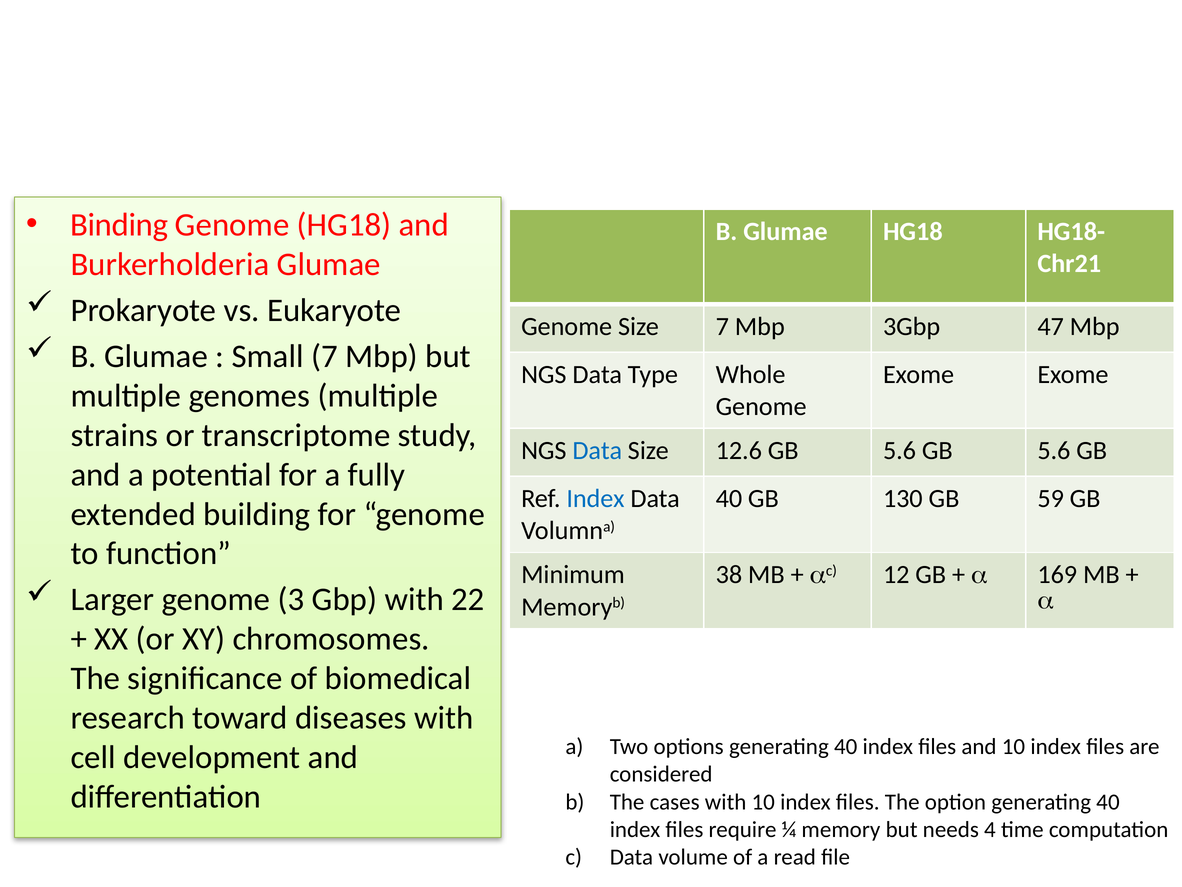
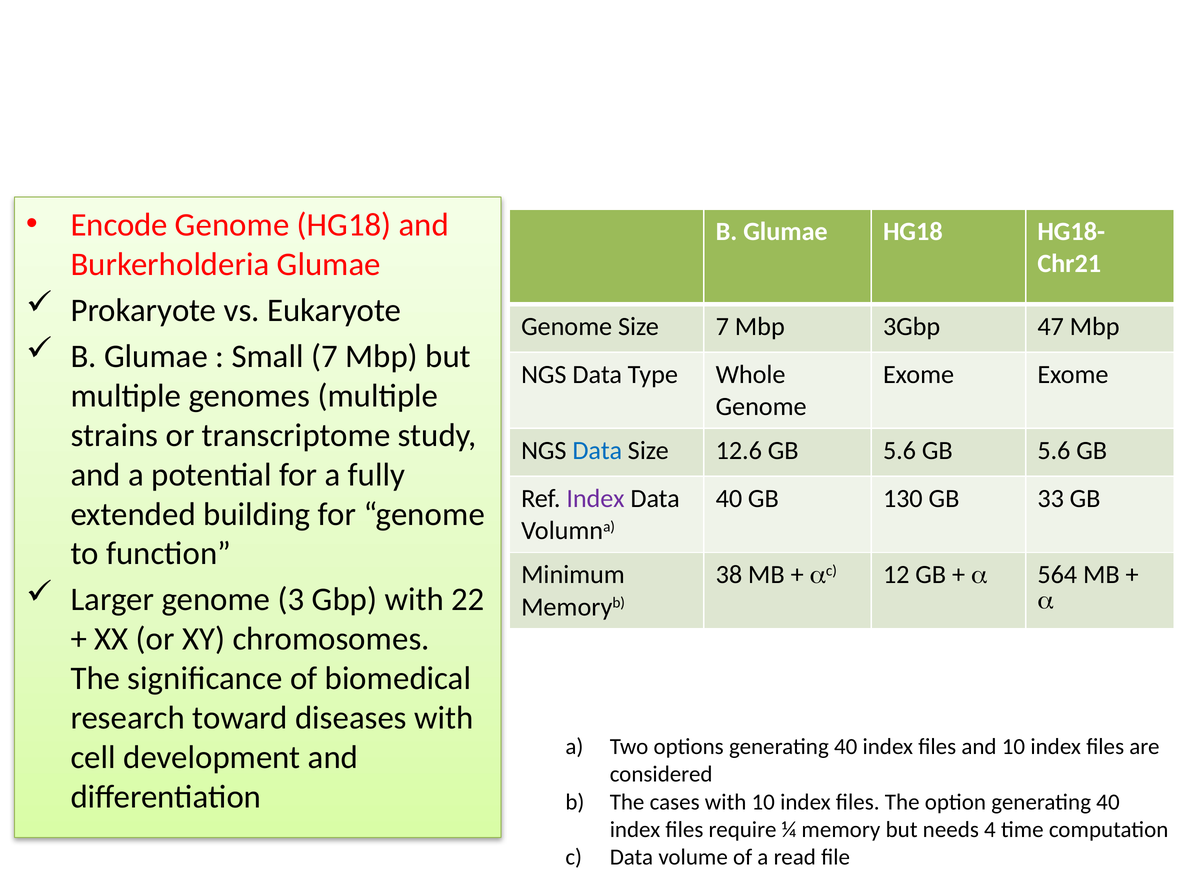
Binding: Binding -> Encode (119, 225)
Index colour: blue -> purple (596, 498)
59: 59 -> 33 (1051, 498)
169: 169 -> 564 (1057, 574)
